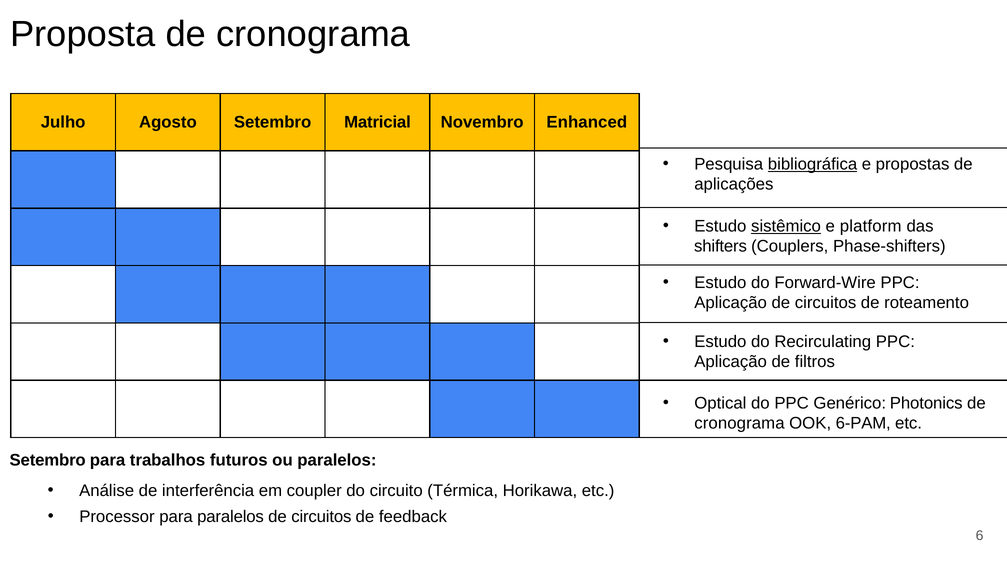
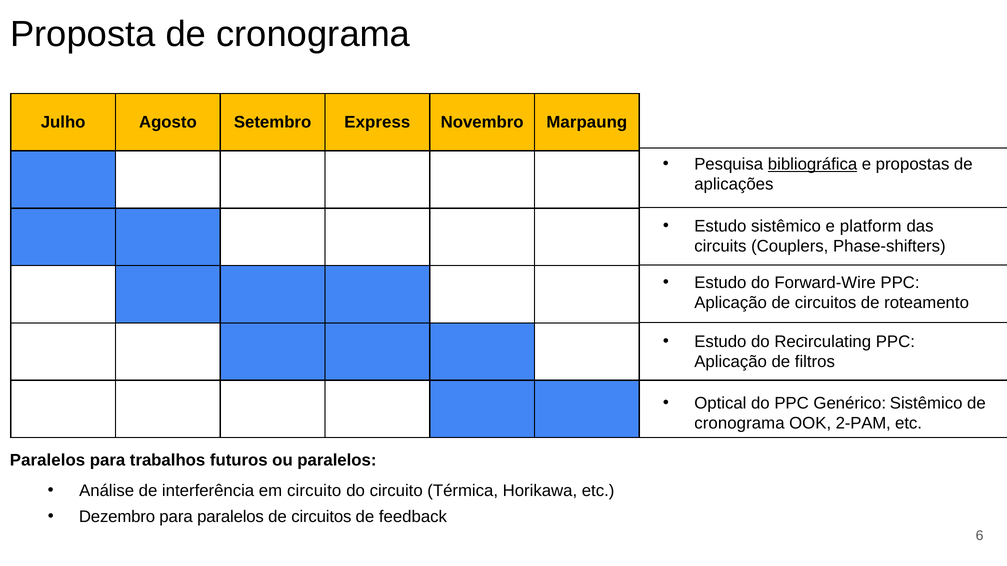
Matricial: Matricial -> Express (377, 123)
Enhanced: Enhanced -> Marpaung (587, 123)
sistêmico underline: present -> none (786, 226)
shifters: shifters -> circuits (720, 247)
Genérico Photonics: Photonics -> Sistêmico (926, 403)
6-PAM: 6-PAM -> 2-PAM (863, 424)
Setembro: Setembro -> Paralelos (48, 461)
em coupler: coupler -> circuito (314, 491)
Processor: Processor -> Dezembro (117, 517)
